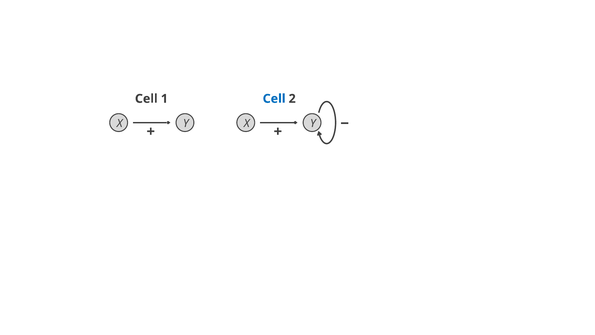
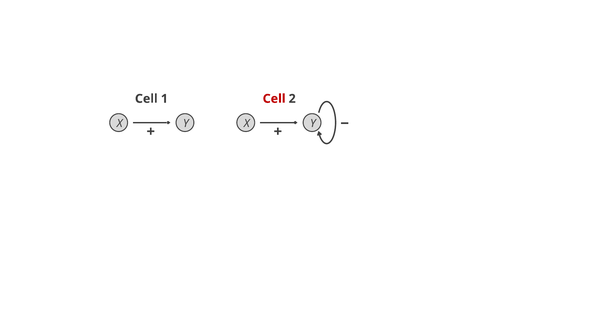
Cell colour: blue -> red (274, 99)
